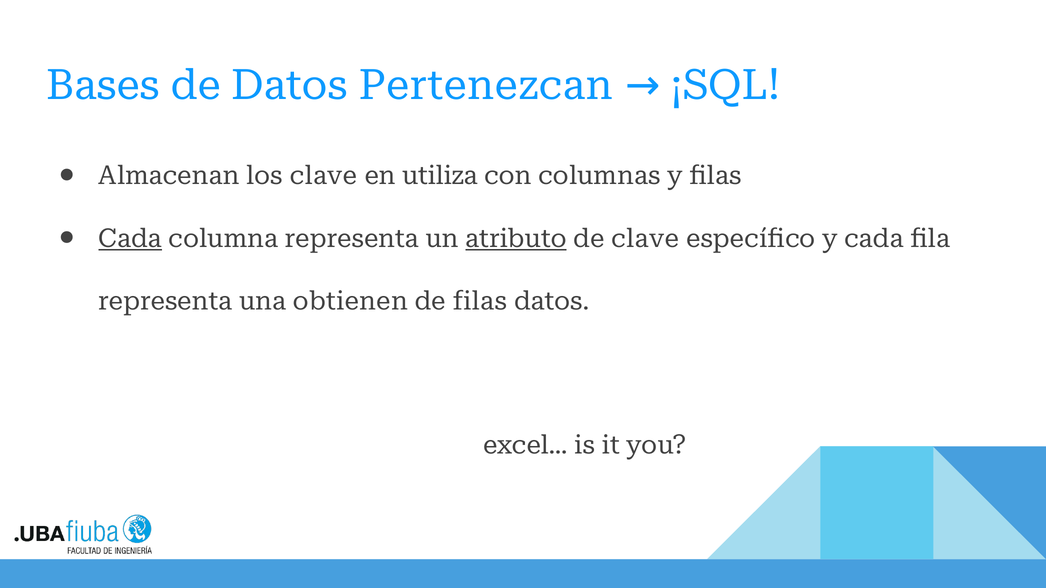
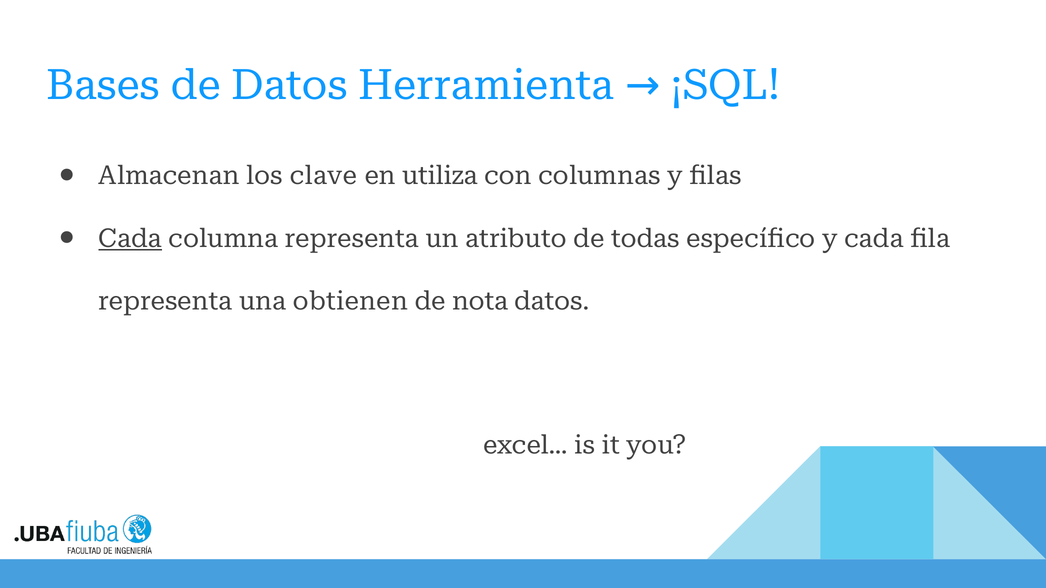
Pertenezcan: Pertenezcan -> Herramienta (486, 86)
atributo underline: present -> none (516, 239)
de clave: clave -> todas (645, 239)
de filas: filas -> nota (480, 301)
